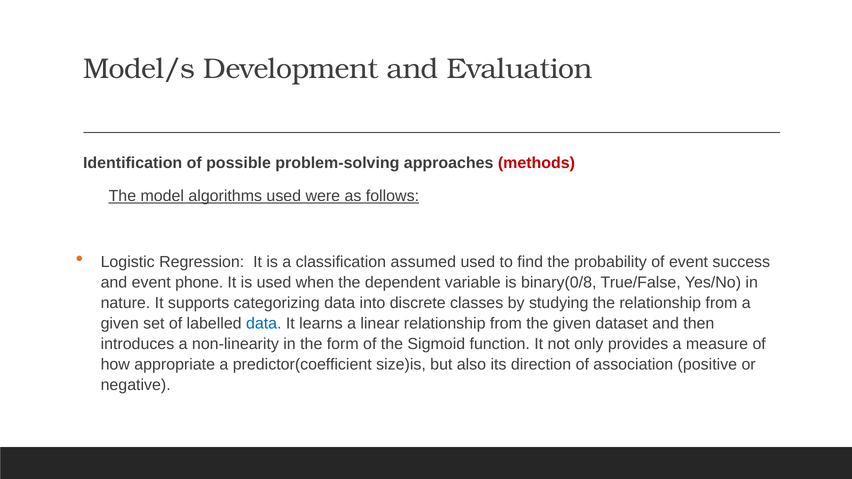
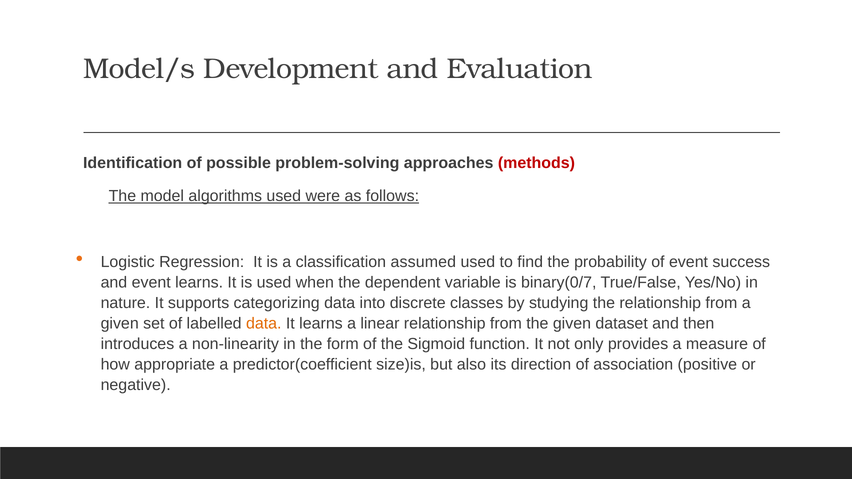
event phone: phone -> learns (199, 282)
binary(0/8: binary(0/8 -> binary(0/7 (559, 282)
data colour: blue -> orange (264, 323)
